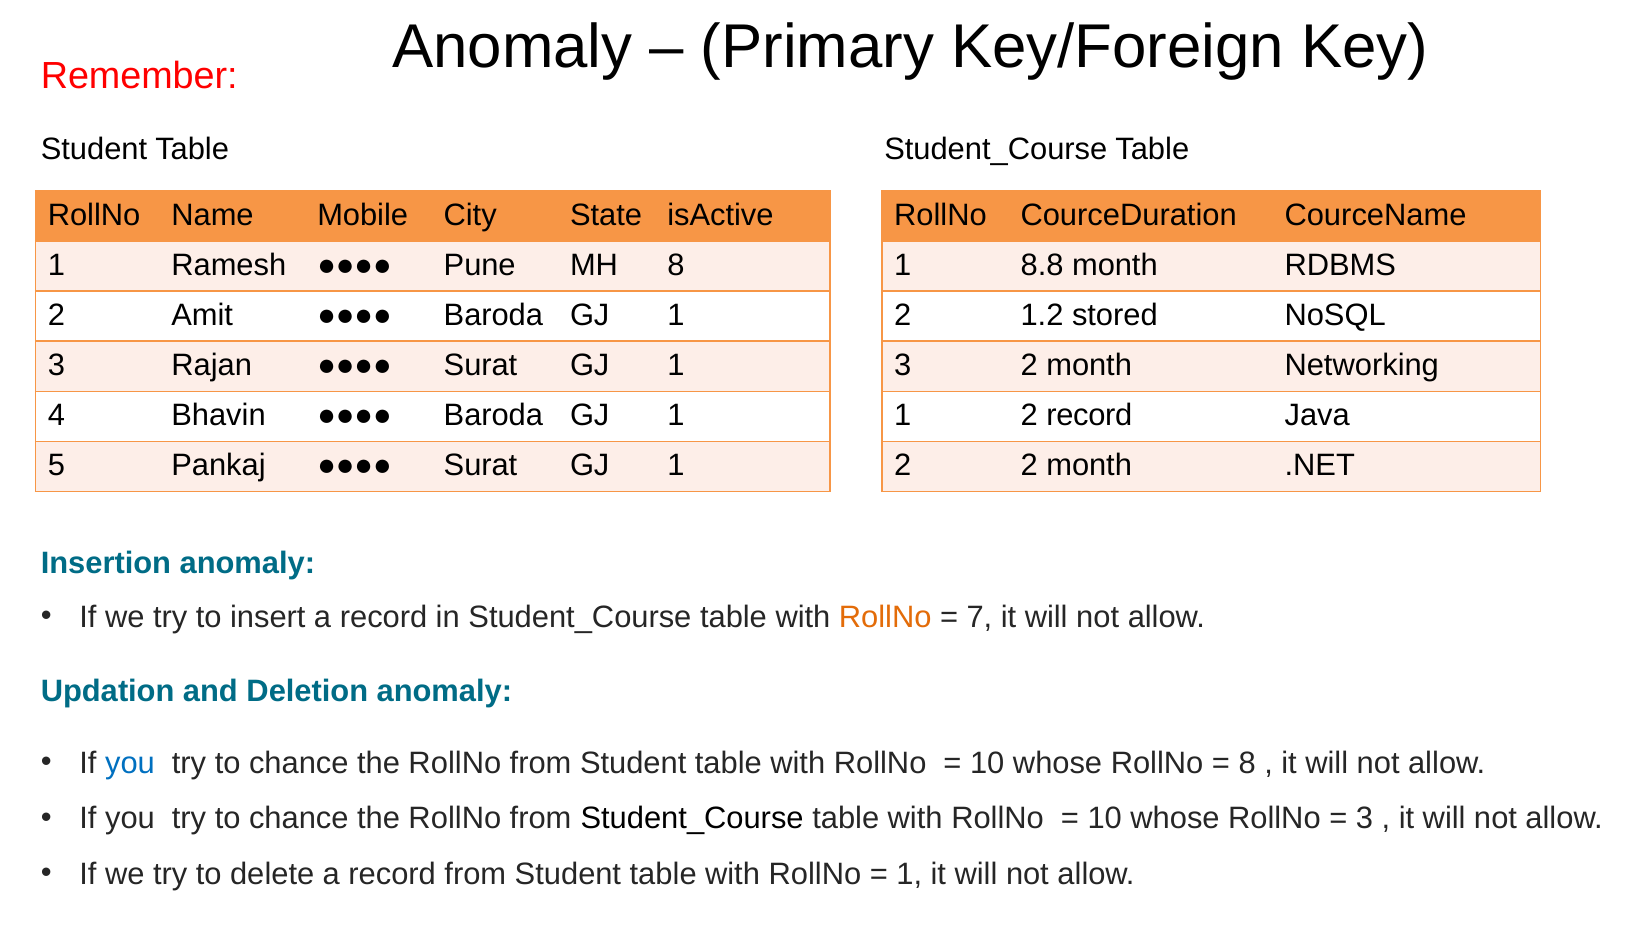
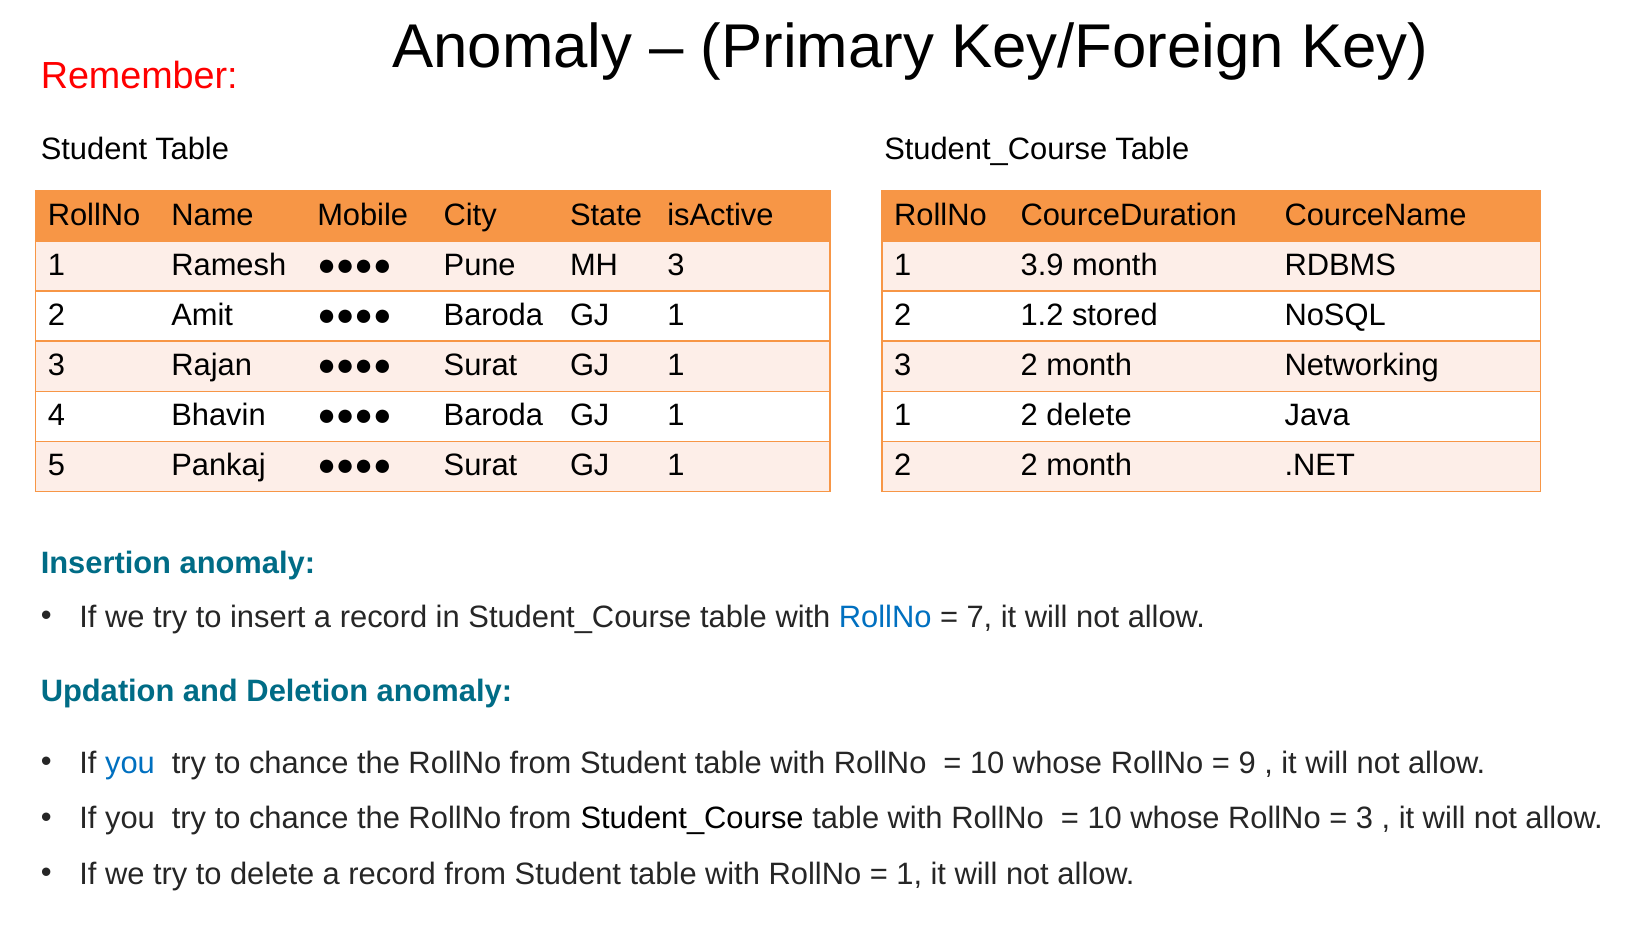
MH 8: 8 -> 3 (676, 265)
8.8: 8.8 -> 3.9 (1042, 265)
2 record: record -> delete (1089, 415)
RollNo colour: orange -> blue (885, 617)
8: 8 -> 9 (1247, 763)
